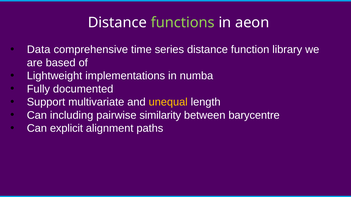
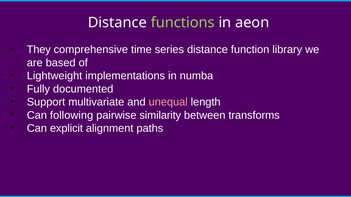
Data: Data -> They (39, 50)
unequal colour: yellow -> pink (168, 102)
including: including -> following (72, 115)
barycentre: barycentre -> transforms (254, 115)
